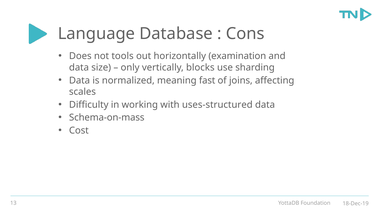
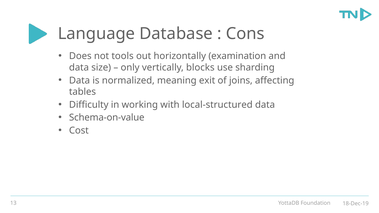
fast: fast -> exit (207, 80)
scales: scales -> tables (82, 92)
uses-structured: uses-structured -> local-structured (217, 105)
Schema-on-mass: Schema-on-mass -> Schema-on-value (107, 118)
